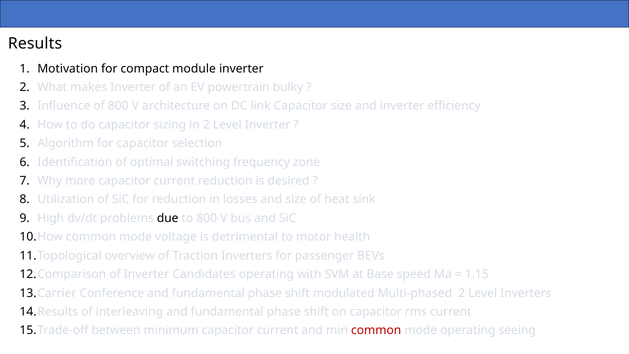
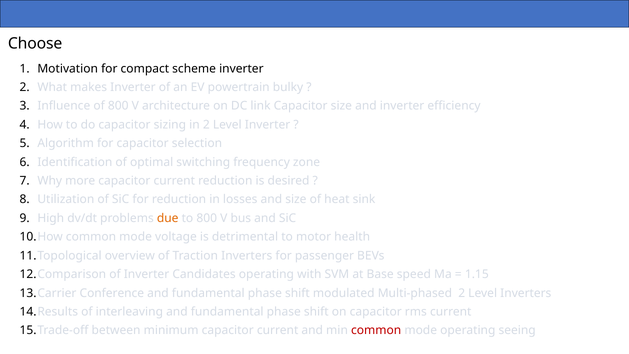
Results: Results -> Choose (35, 43)
module: module -> scheme (194, 69)
due colour: black -> orange (168, 218)
